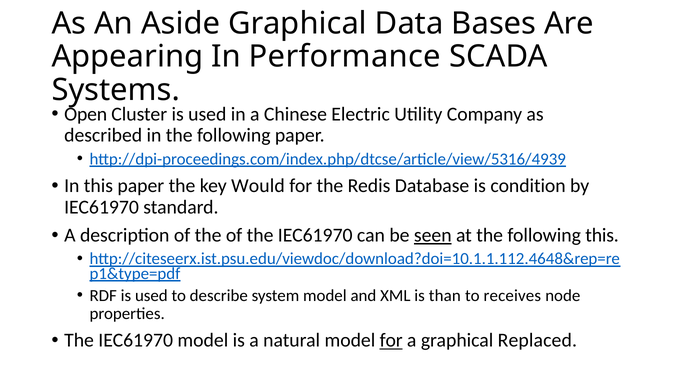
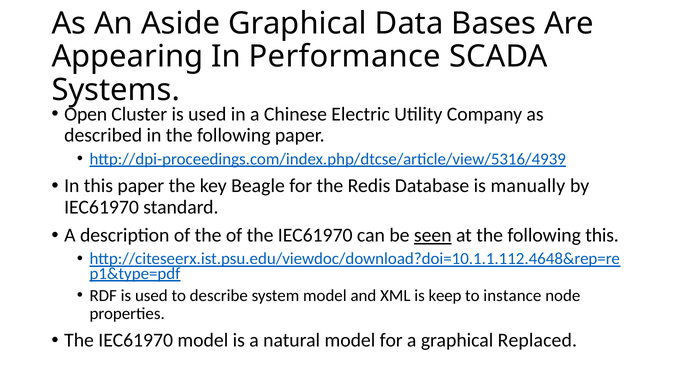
Would: Would -> Beagle (258, 186)
condition: condition -> manually (528, 186)
than: than -> keep (445, 296)
receives: receives -> instance (512, 296)
for underline: present -> none (391, 341)
